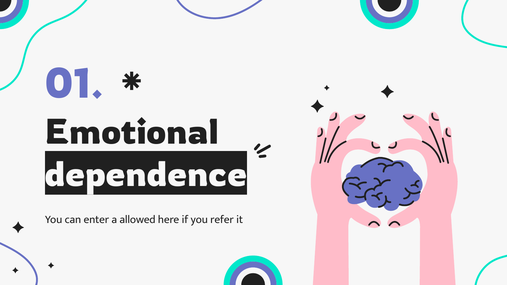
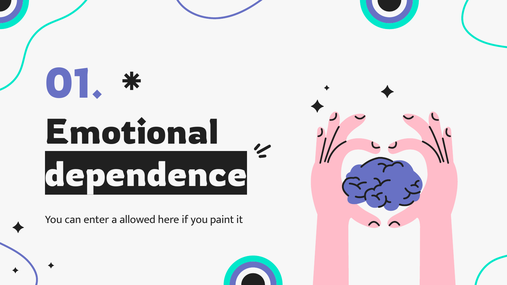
refer: refer -> paint (222, 219)
